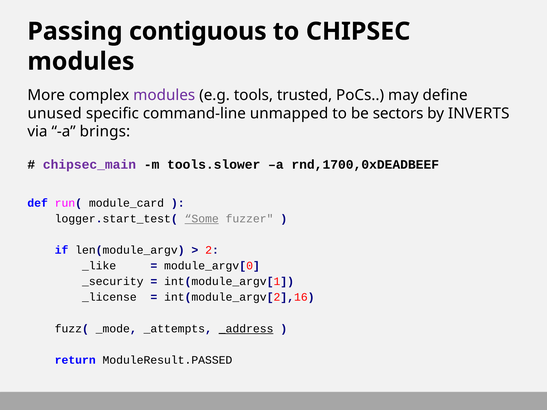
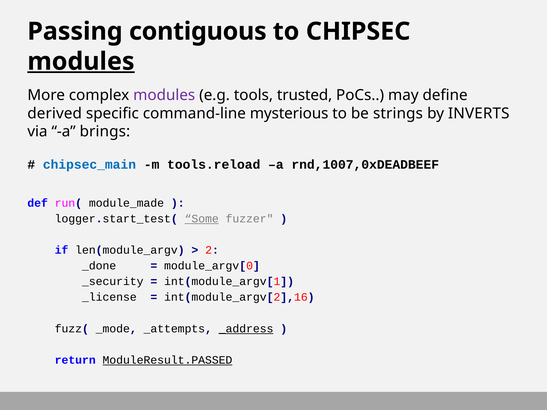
modules underline: none -> present (81, 62)
unused: unused -> derived (55, 113)
unmapped: unmapped -> mysterious (289, 113)
sectors: sectors -> strings (398, 113)
chipsec_main colour: purple -> blue (89, 165)
tools.slower: tools.slower -> tools.reload (214, 165)
rnd,1700,0xDEADBEEF: rnd,1700,0xDEADBEEF -> rnd,1007,0xDEADBEEF (365, 165)
module_card: module_card -> module_made (126, 203)
_like: _like -> _done (99, 266)
ModuleResult.PASSED underline: none -> present (167, 360)
